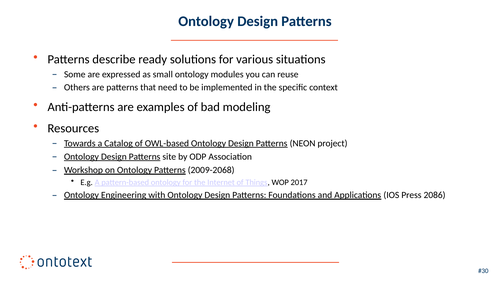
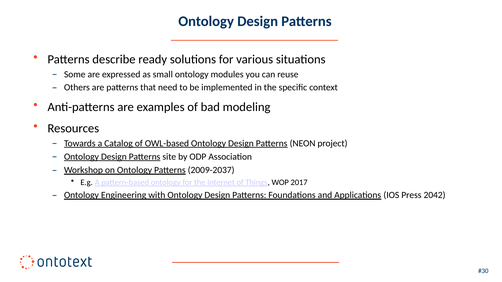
2009-2068: 2009-2068 -> 2009-2037 (211, 170)
2086: 2086 -> 2042 (435, 195)
